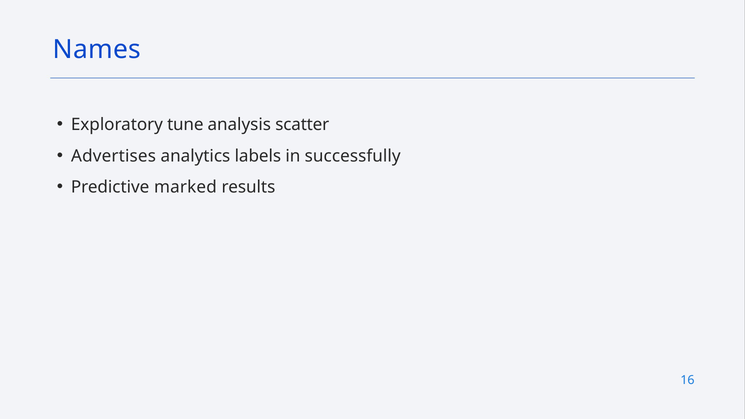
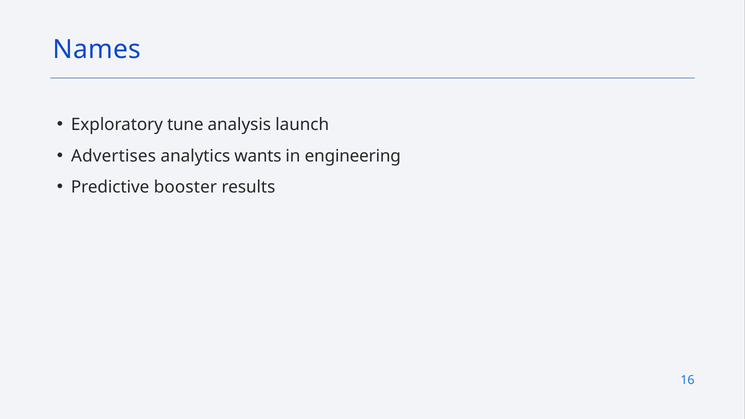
scatter: scatter -> launch (302, 125)
labels: labels -> wants (258, 156)
successfully: successfully -> engineering (353, 156)
marked: marked -> booster (185, 187)
